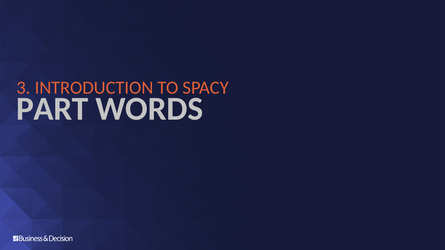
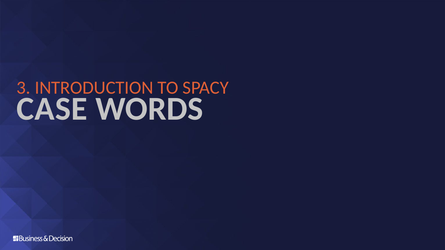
PART: PART -> CASE (52, 109)
